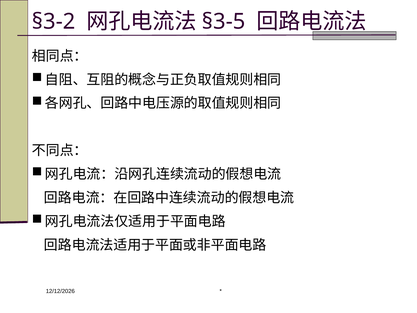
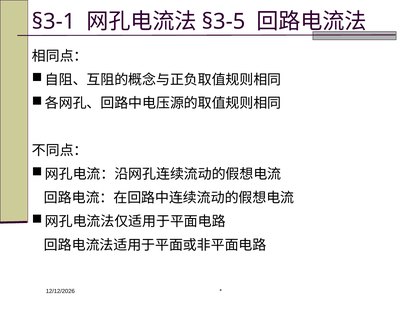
§3-2: §3-2 -> §3-1 (54, 22)
